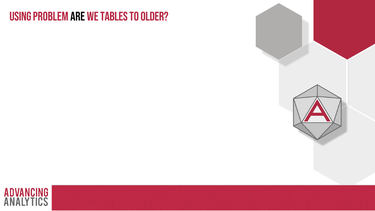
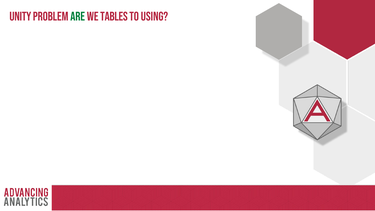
Using: Using -> Unity (20, 16)
are colour: black -> green (78, 16)
older: older -> using (154, 16)
